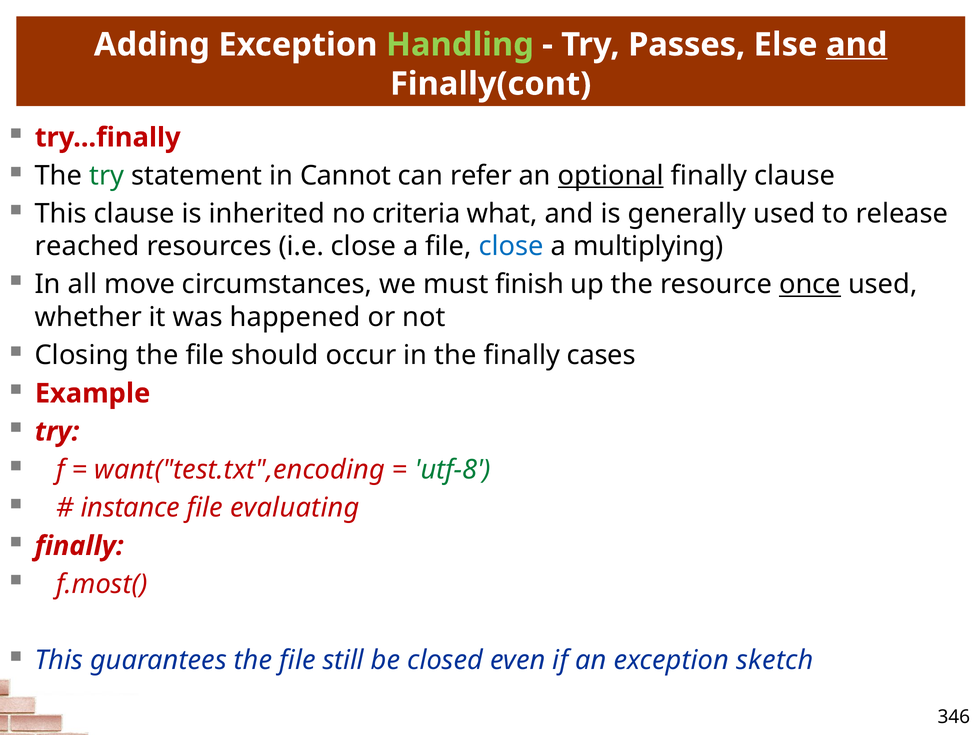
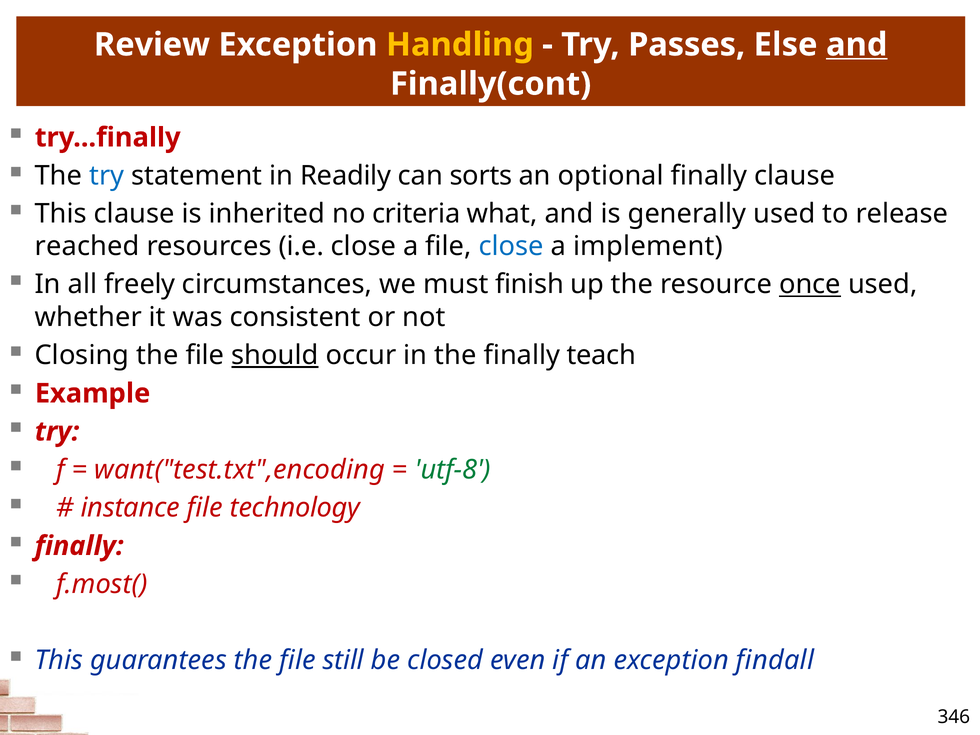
Adding: Adding -> Review (152, 45)
Handling colour: light green -> yellow (460, 45)
try colour: green -> blue (107, 176)
Cannot: Cannot -> Readily (346, 176)
refer: refer -> sorts (481, 176)
optional underline: present -> none (611, 176)
multiplying: multiplying -> implement (648, 246)
move: move -> freely (140, 285)
happened: happened -> consistent (295, 317)
should underline: none -> present (275, 355)
cases: cases -> teach (601, 355)
evaluating: evaluating -> technology (295, 508)
sketch: sketch -> findall (775, 660)
